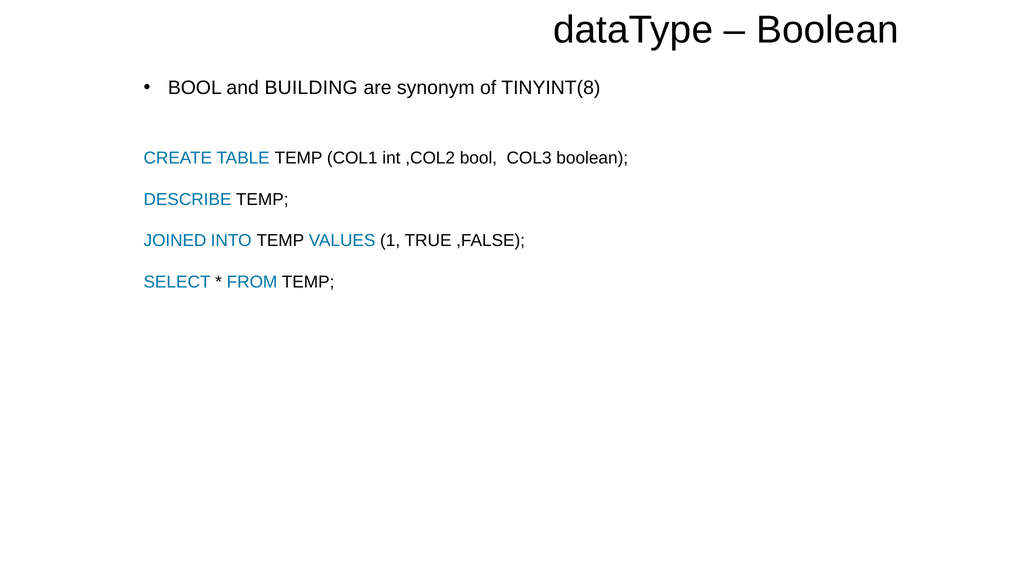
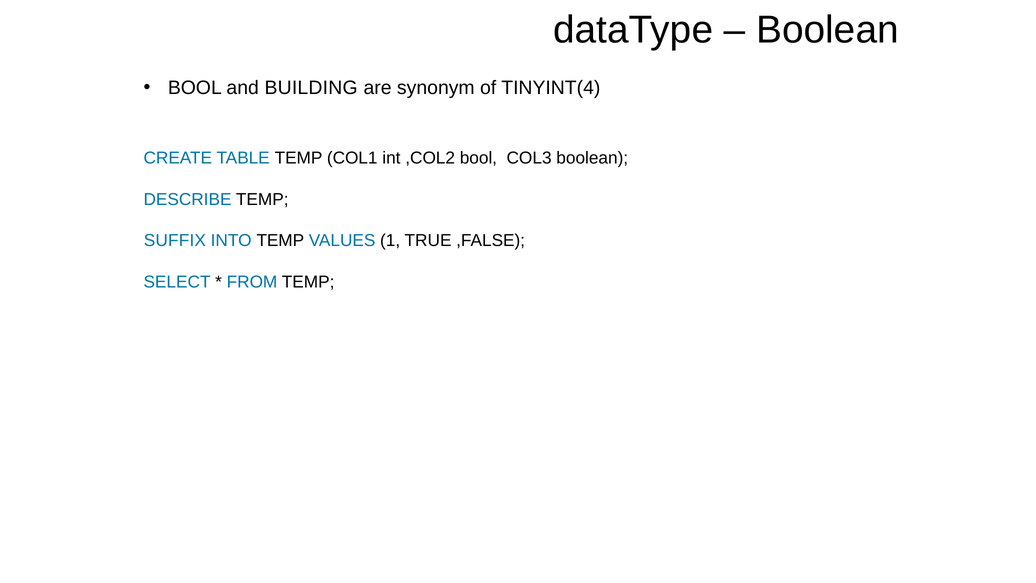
TINYINT(8: TINYINT(8 -> TINYINT(4 (551, 88)
JOINED: JOINED -> SUFFIX (175, 241)
